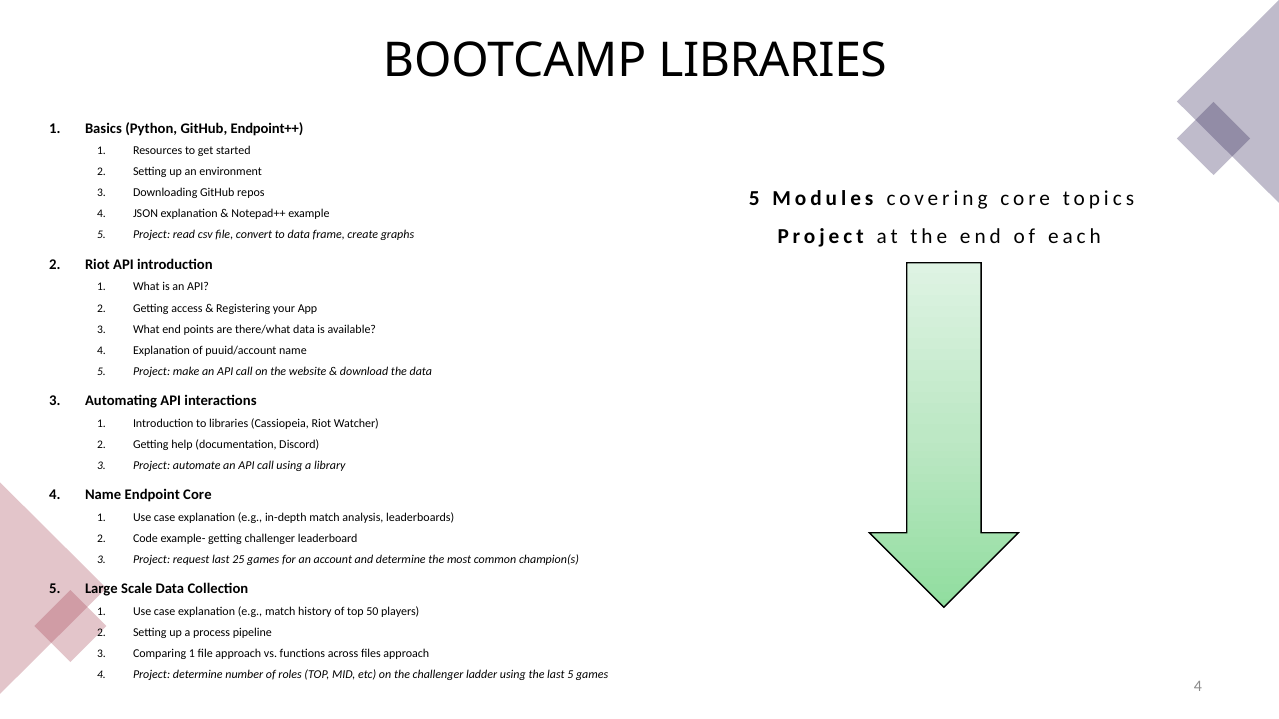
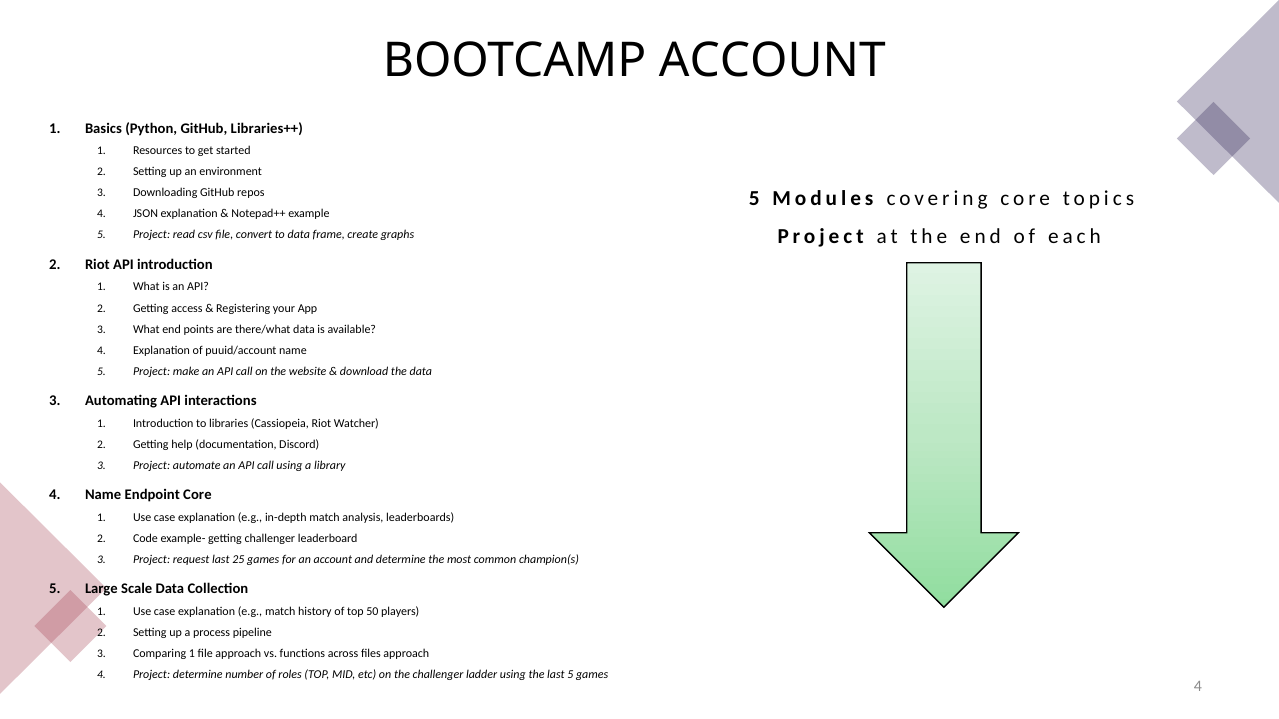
BOOTCAMP LIBRARIES: LIBRARIES -> ACCOUNT (772, 61)
Endpoint++: Endpoint++ -> Libraries++ (267, 128)
